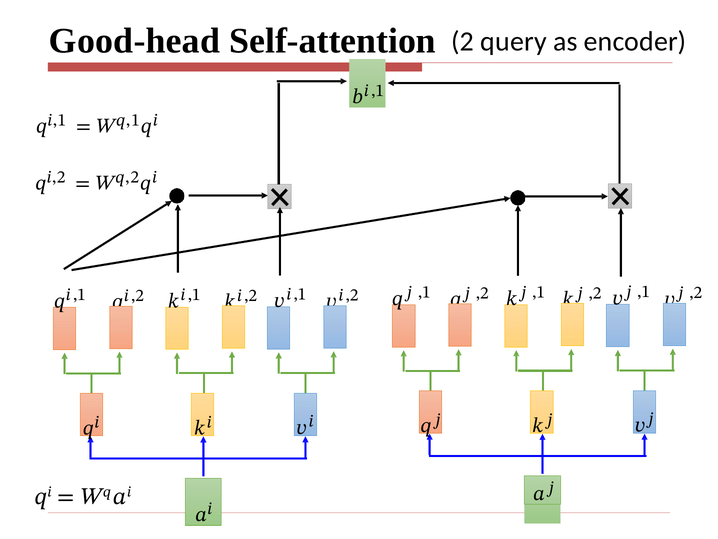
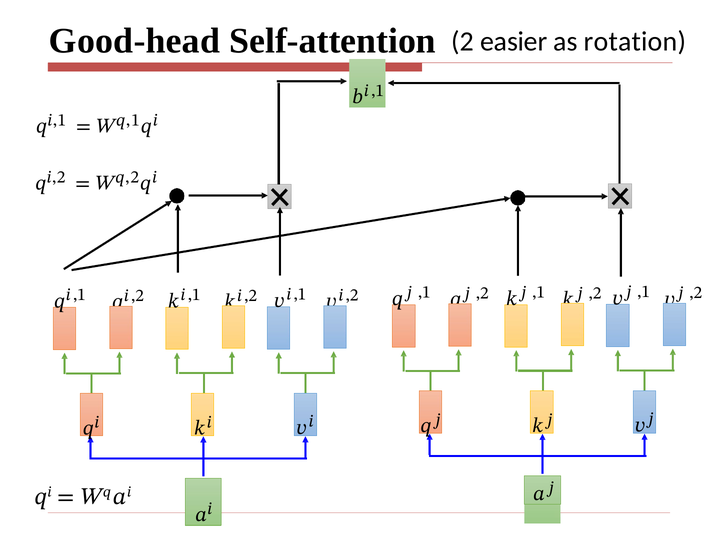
query: query -> easier (514, 42)
encoder: encoder -> rotation (635, 42)
